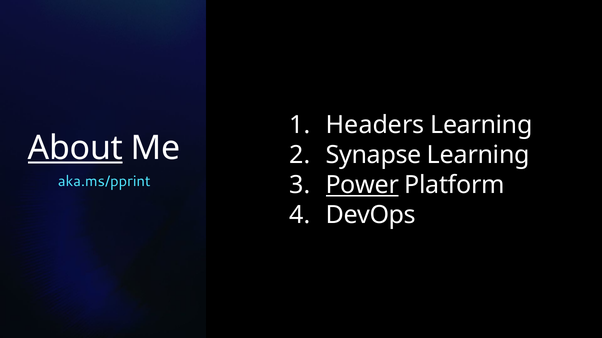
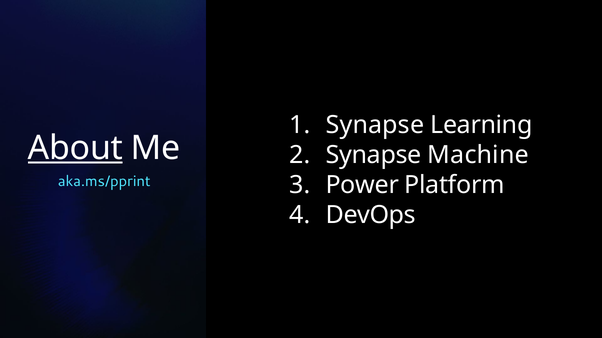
Headers: Headers -> Synapse (375, 125)
Synapse Learning: Learning -> Machine (478, 155)
Power underline: present -> none (362, 185)
